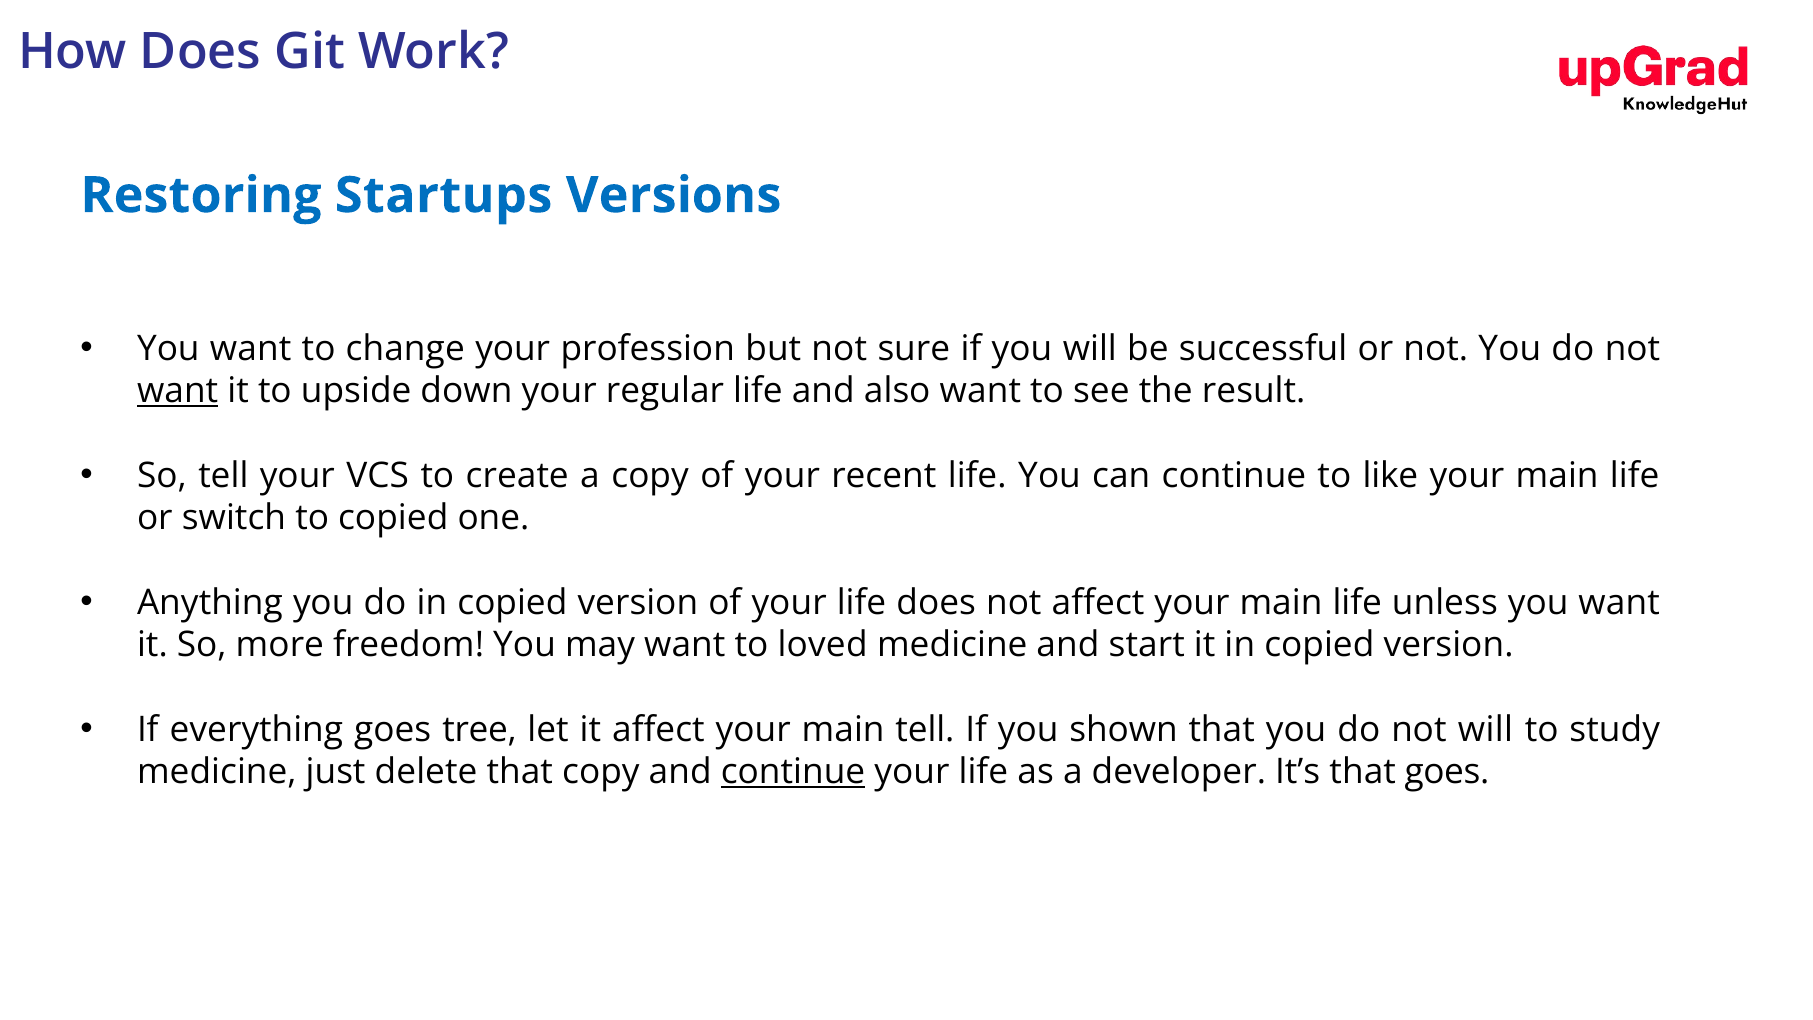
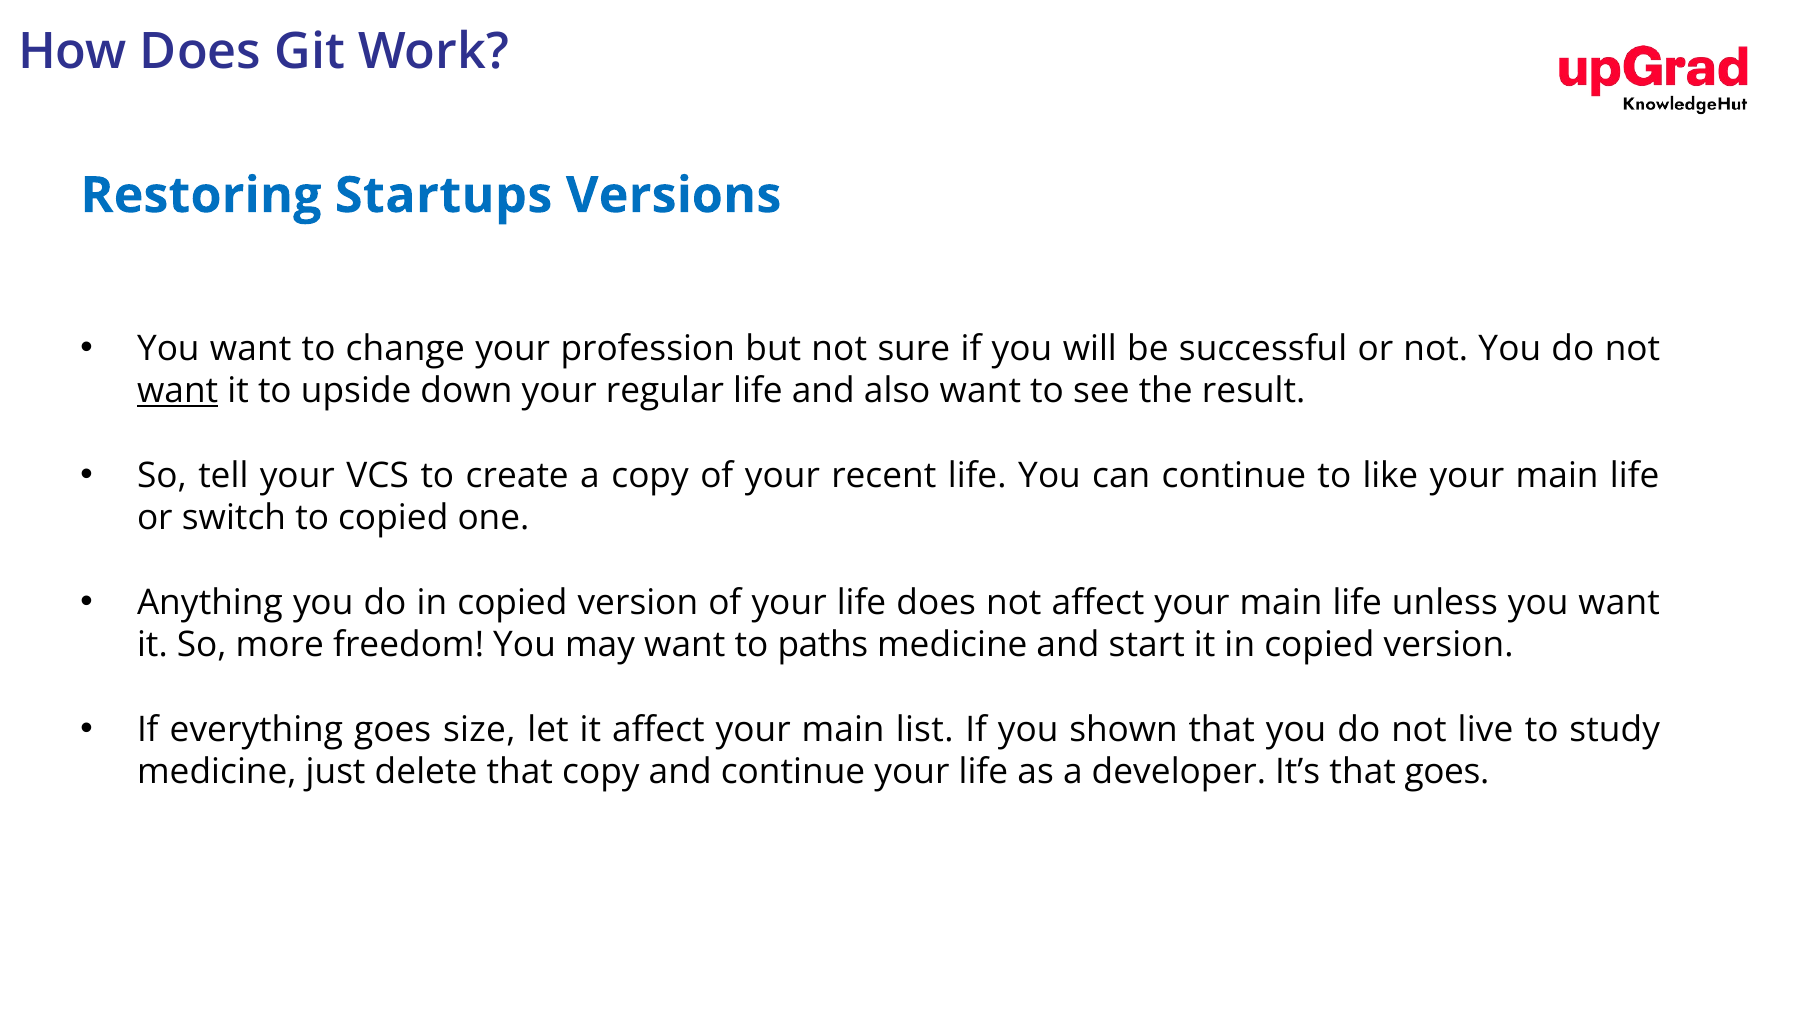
loved: loved -> paths (823, 645)
tree: tree -> size (479, 730)
main tell: tell -> list (925, 730)
not will: will -> live (1486, 730)
continue underline: present -> none (793, 772)
